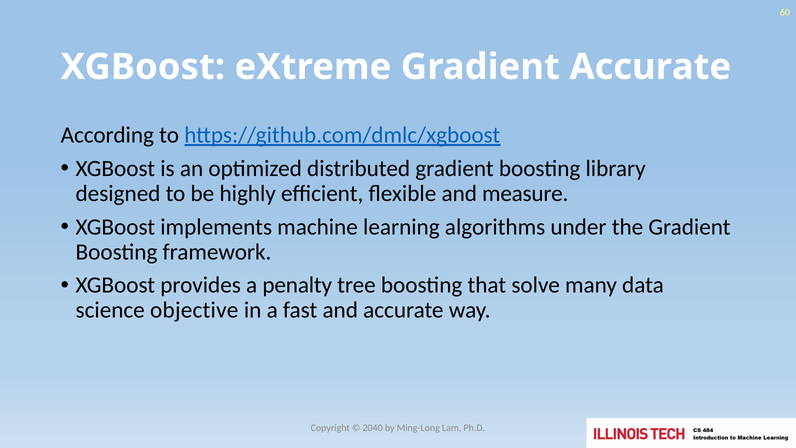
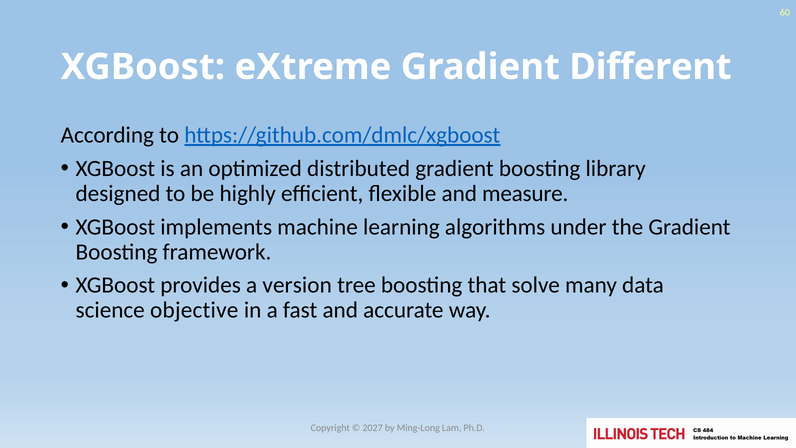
Gradient Accurate: Accurate -> Different (650, 67)
penalty: penalty -> version (297, 285)
2040: 2040 -> 2027 (373, 427)
